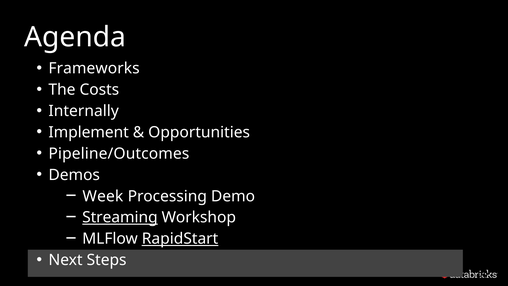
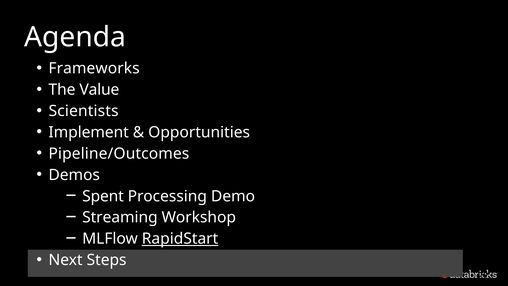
Costs: Costs -> Value (99, 90)
Internally: Internally -> Scientists (84, 111)
Week: Week -> Spent (103, 196)
Streaming underline: present -> none (120, 217)
